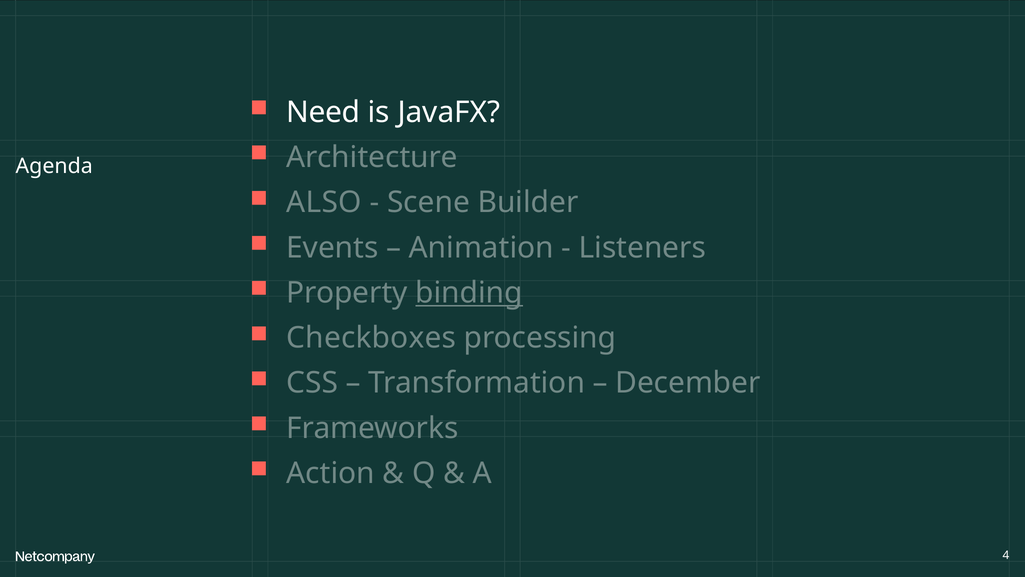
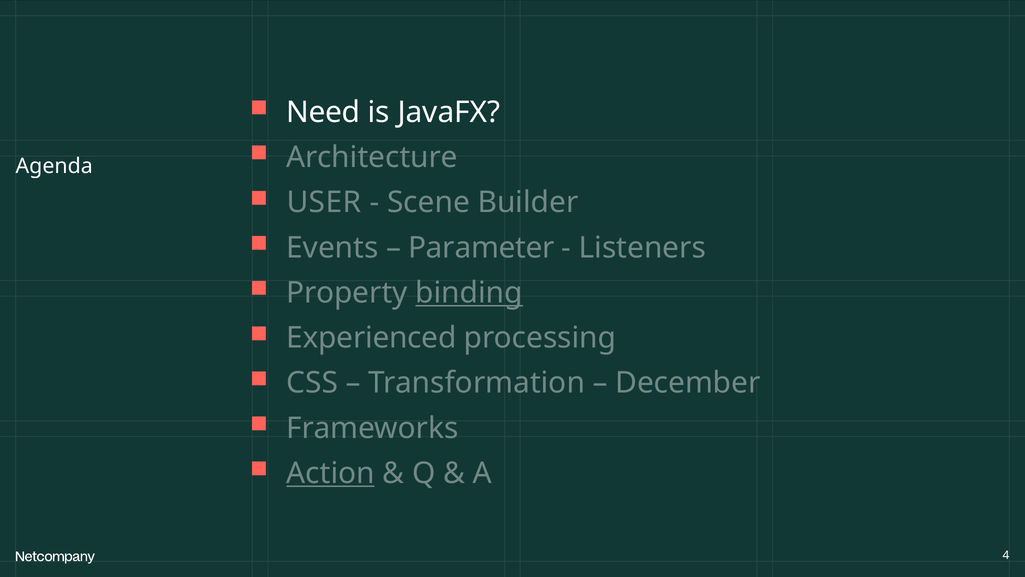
ALSO: ALSO -> USER (324, 202)
Animation: Animation -> Parameter (481, 247)
Checkboxes: Checkboxes -> Experienced (371, 338)
Action underline: none -> present (331, 473)
